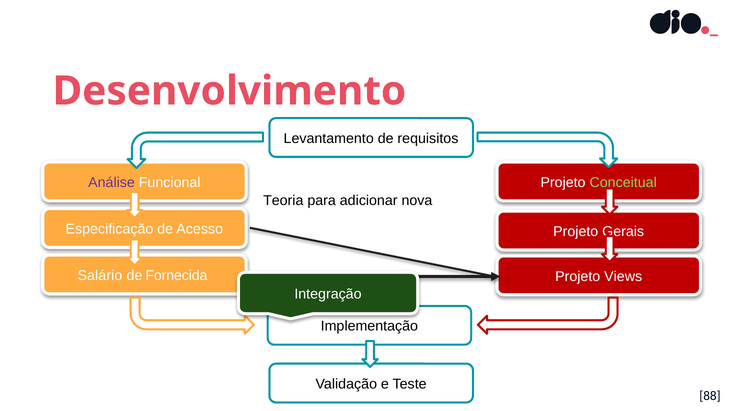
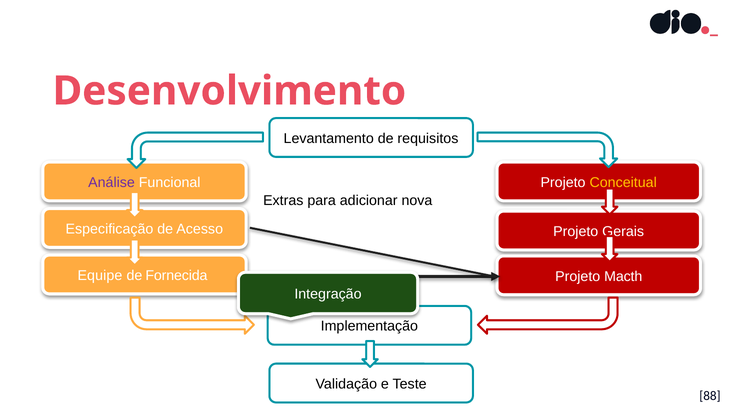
Conceitual colour: light green -> yellow (623, 182)
Teoria: Teoria -> Extras (283, 201)
Salário: Salário -> Equipe (100, 276)
Views: Views -> Macth (623, 276)
